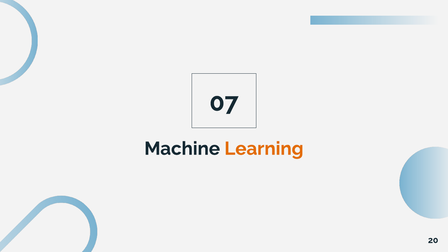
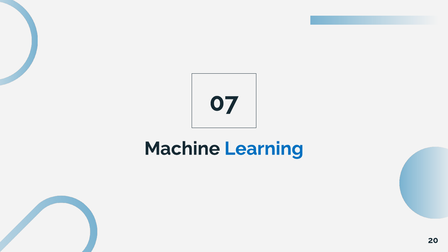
Learning colour: orange -> blue (264, 149)
